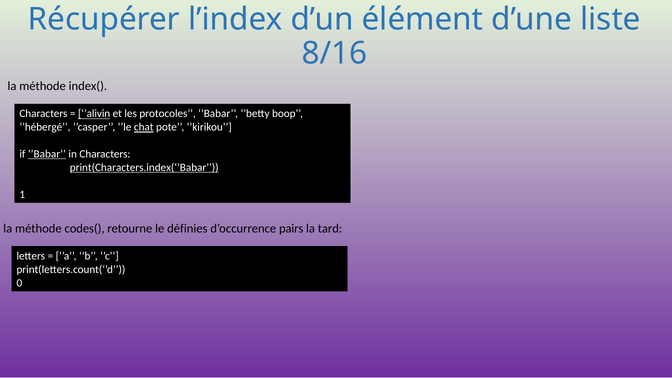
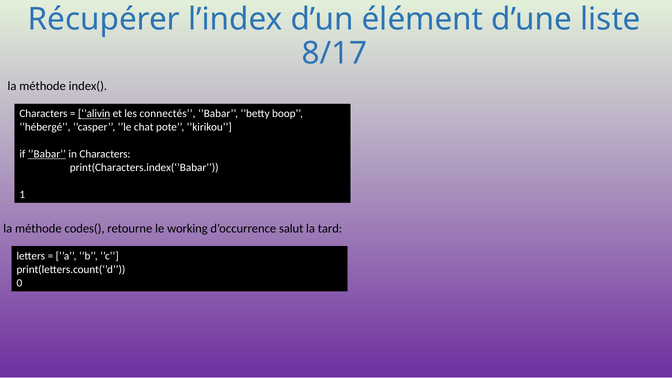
8/16: 8/16 -> 8/17 (334, 53)
protocoles: protocoles -> connectés (167, 114)
chat underline: present -> none (144, 127)
print(Characters.index(‘’Babar underline: present -> none (144, 168)
définies: définies -> working (187, 228)
pairs: pairs -> salut (291, 228)
